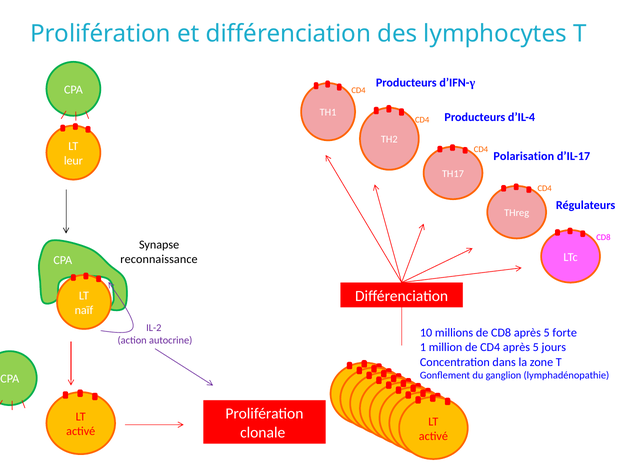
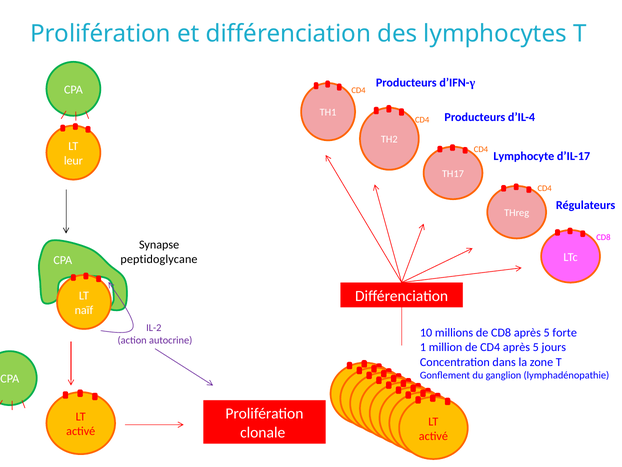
Polarisation: Polarisation -> Lymphocyte (524, 156)
reconnaissance: reconnaissance -> peptidoglycane (159, 259)
